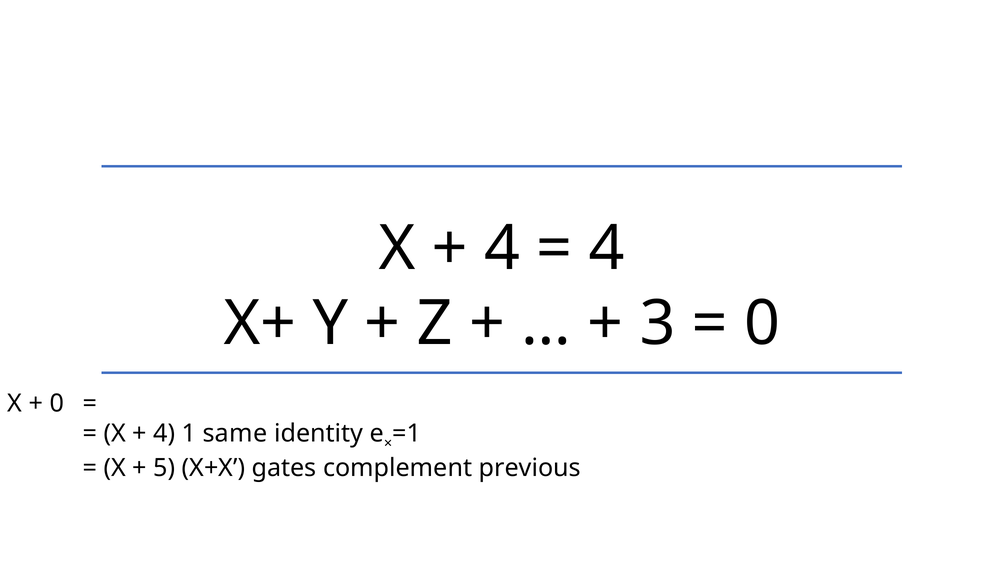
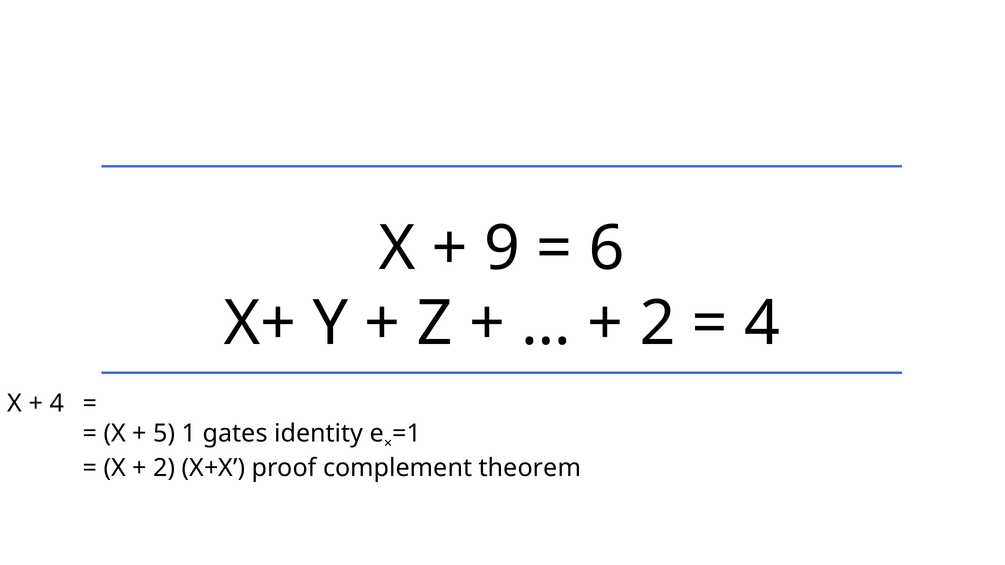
4: 4 -> 9 (502, 249)
4: 4 -> 6 (607, 249)
3: 3 -> 2 (657, 324)
0: 0 -> 4 (762, 324)
0: 0 -> 4 (57, 404)
4: 4 -> 5 (164, 434)
same: same -> gates (235, 434)
5: 5 -> 2 (164, 468)
gates: gates -> proof (284, 468)
previous: previous -> theorem (530, 468)
